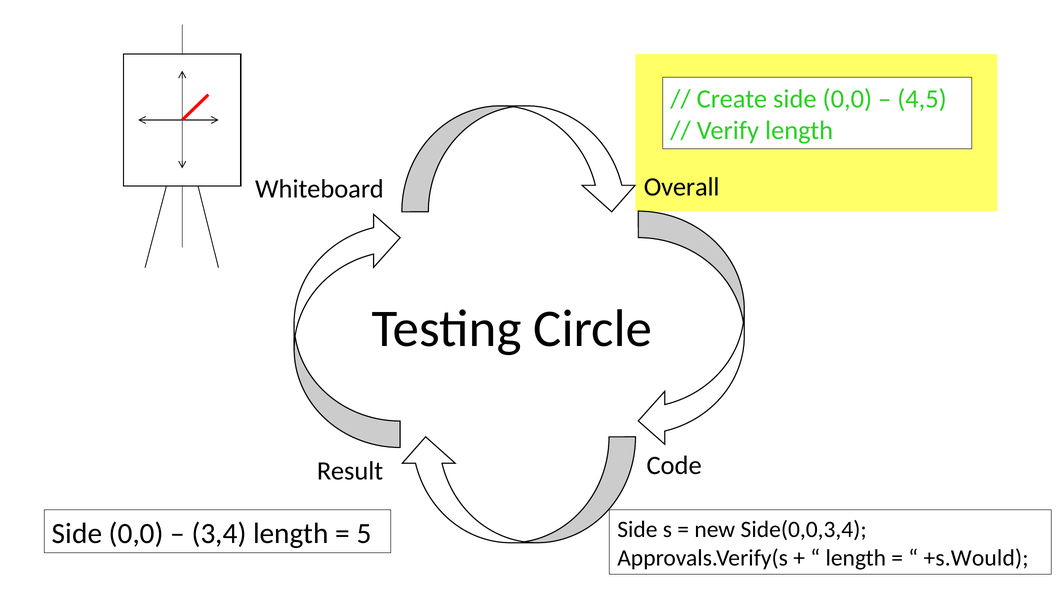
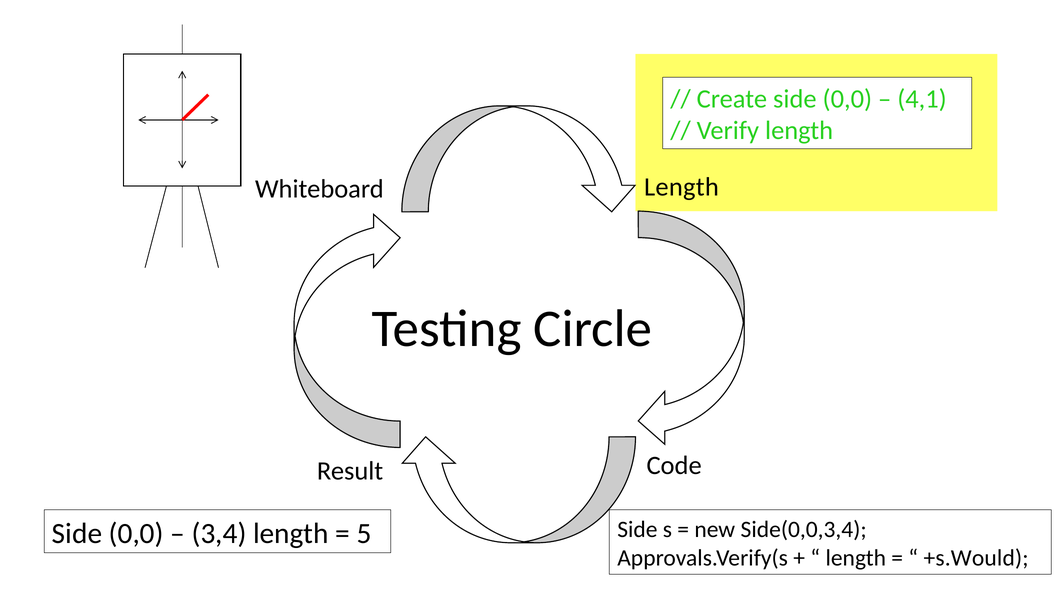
4,5: 4,5 -> 4,1 (922, 99)
Overall: Overall -> Length (681, 187)
